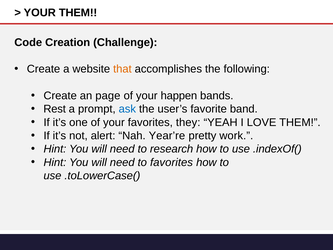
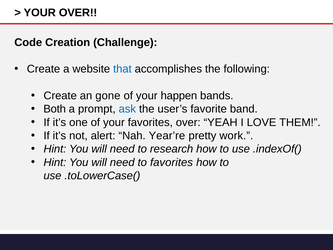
YOUR THEM: THEM -> OVER (78, 13)
that colour: orange -> blue (122, 69)
page: page -> gone (108, 96)
Rest: Rest -> Both (55, 109)
favorites they: they -> over (188, 122)
